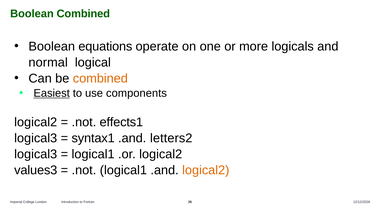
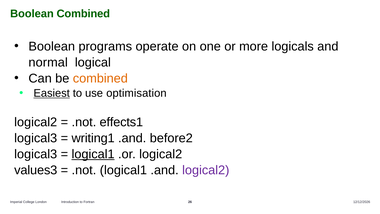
equations: equations -> programs (105, 46)
components: components -> optimisation (136, 93)
syntax1: syntax1 -> writing1 (93, 138)
letters2: letters2 -> before2 (171, 138)
logical1 underline: none -> present (93, 154)
logical2 colour: orange -> purple (206, 170)
